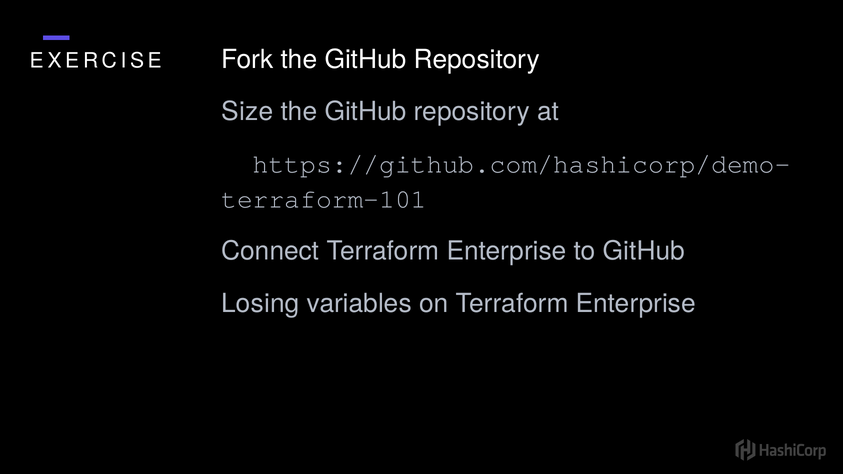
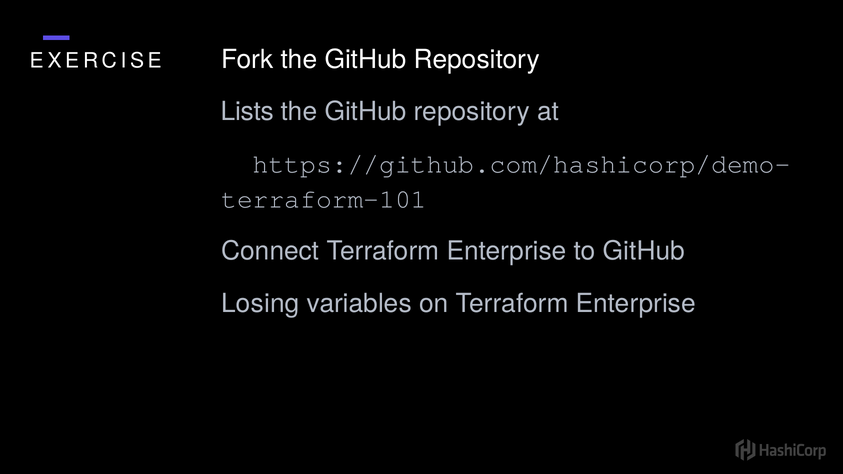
Size: Size -> Lists (247, 112)
